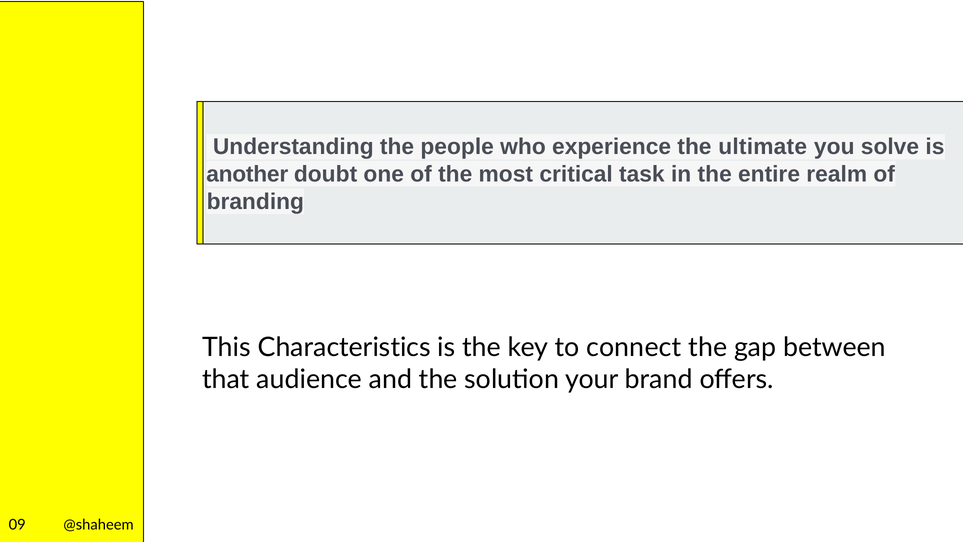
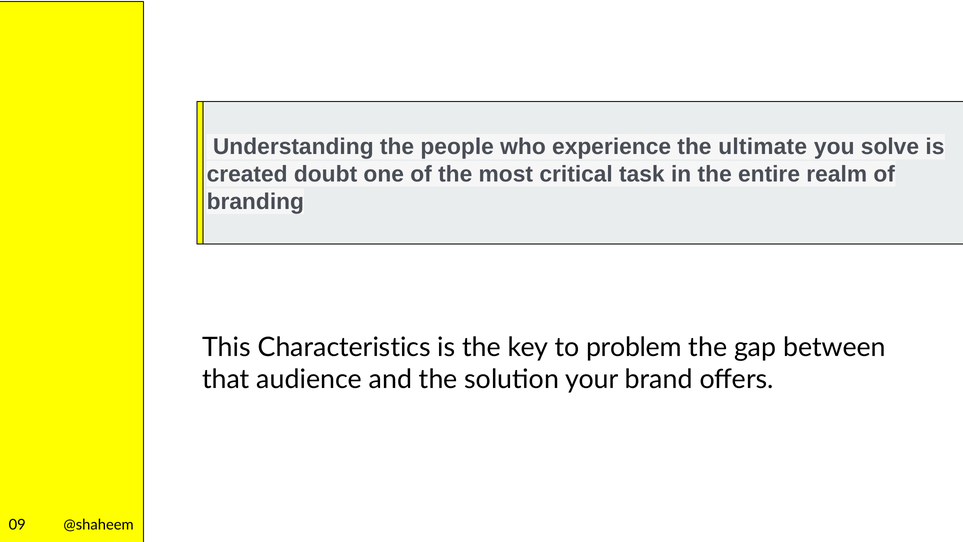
another: another -> created (247, 174)
connect: connect -> problem (634, 347)
